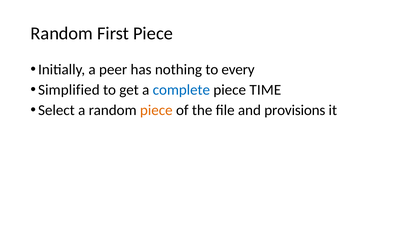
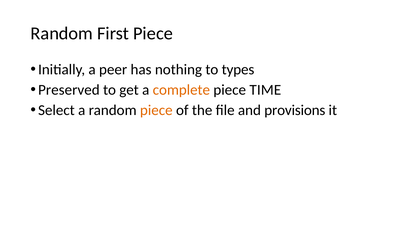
every: every -> types (238, 70)
Simplified: Simplified -> Preserved (69, 90)
complete colour: blue -> orange (181, 90)
